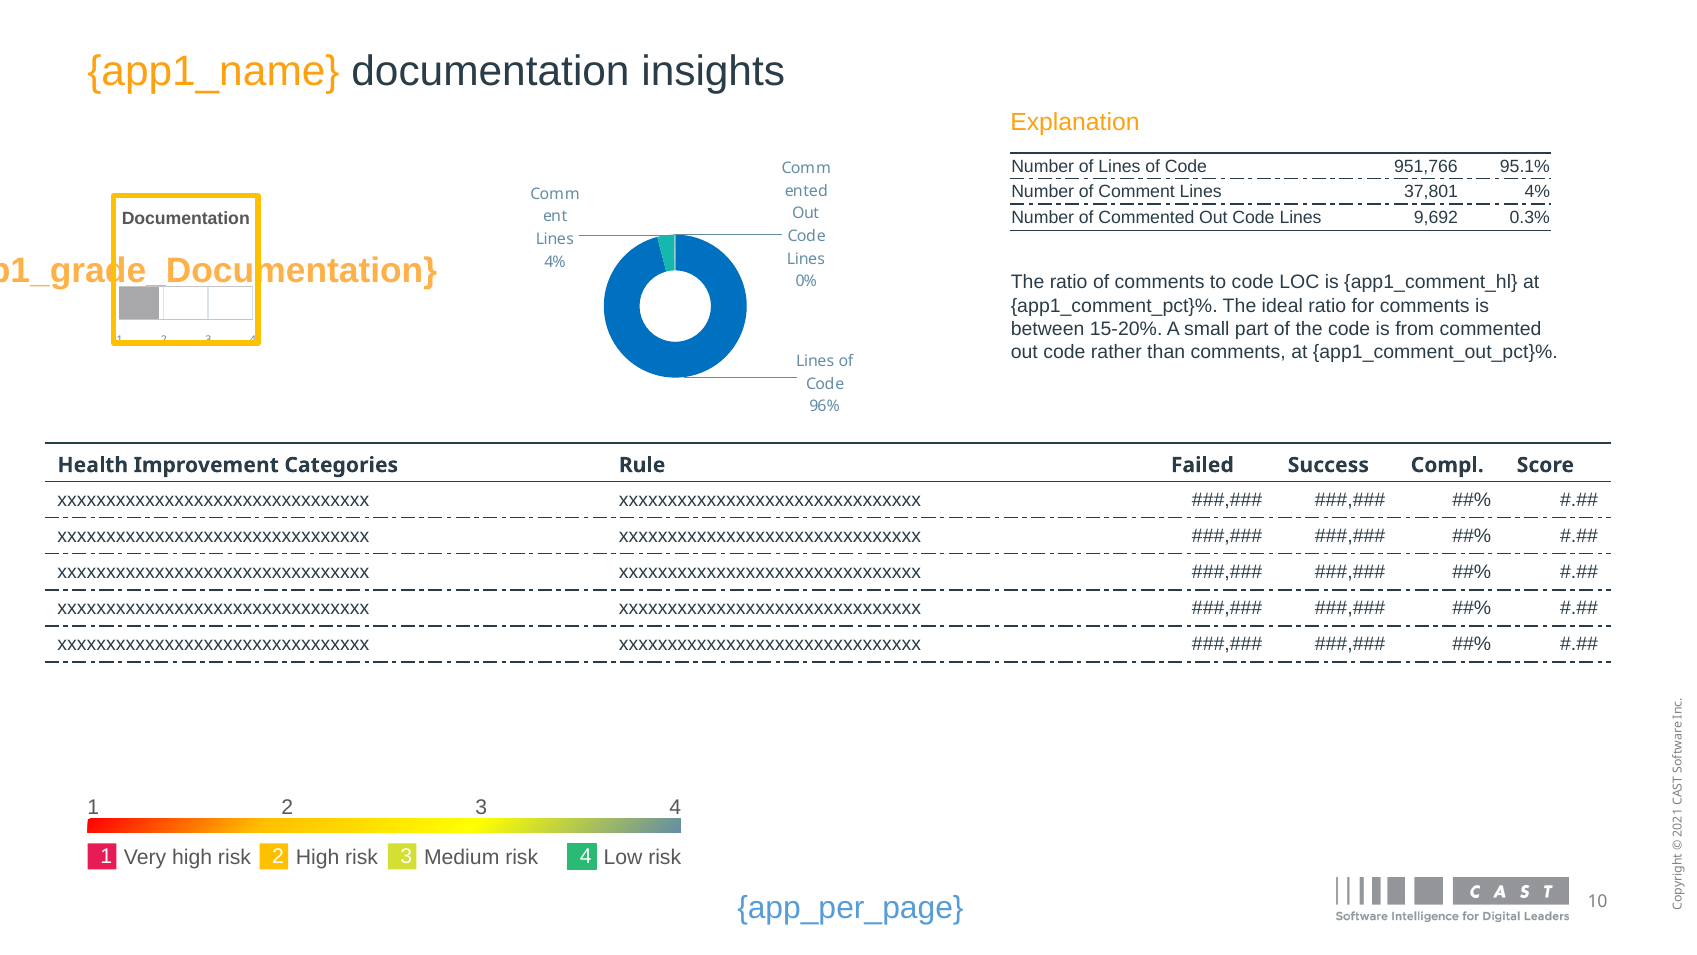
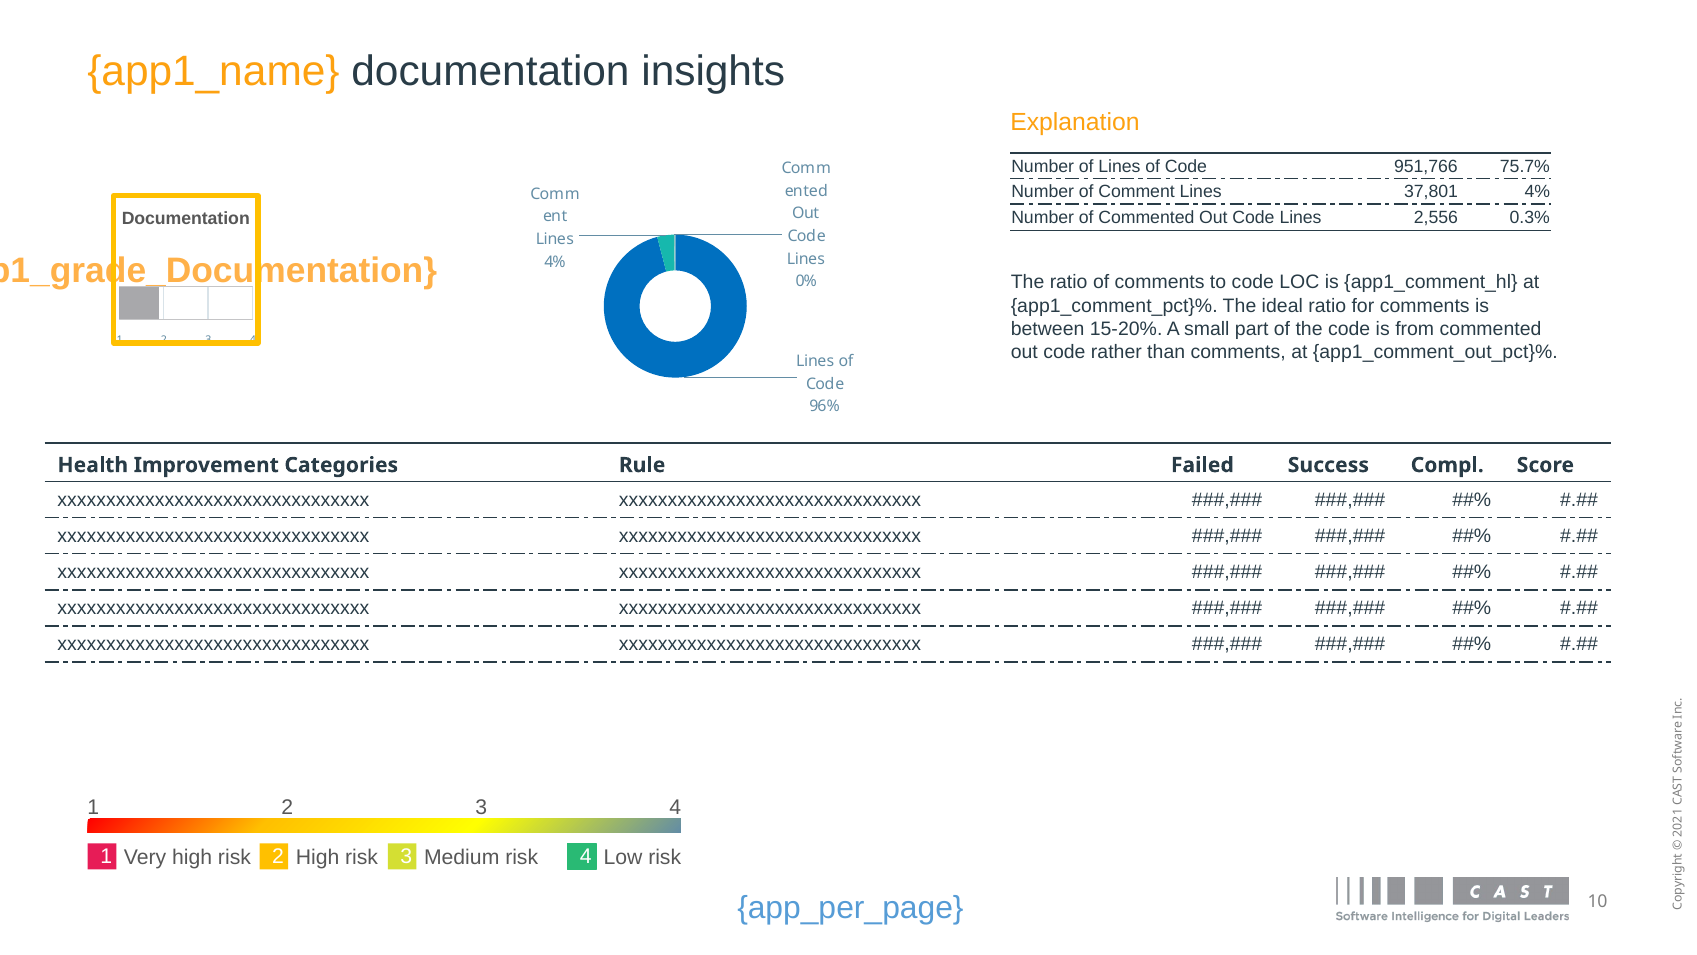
95.1%: 95.1% -> 75.7% (1525, 166)
9,692: 9,692 -> 2,556 (1436, 218)
